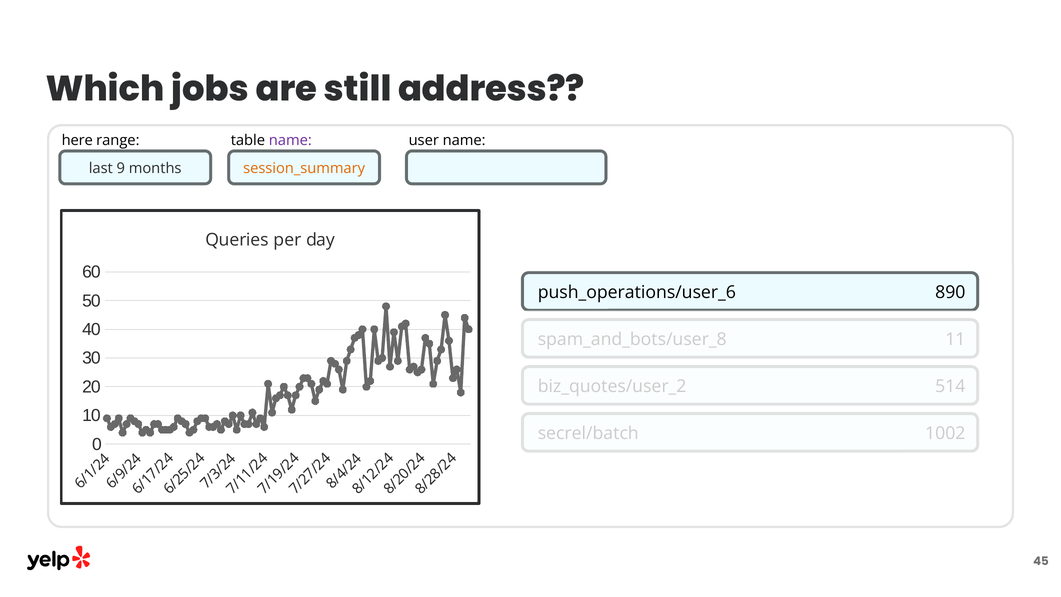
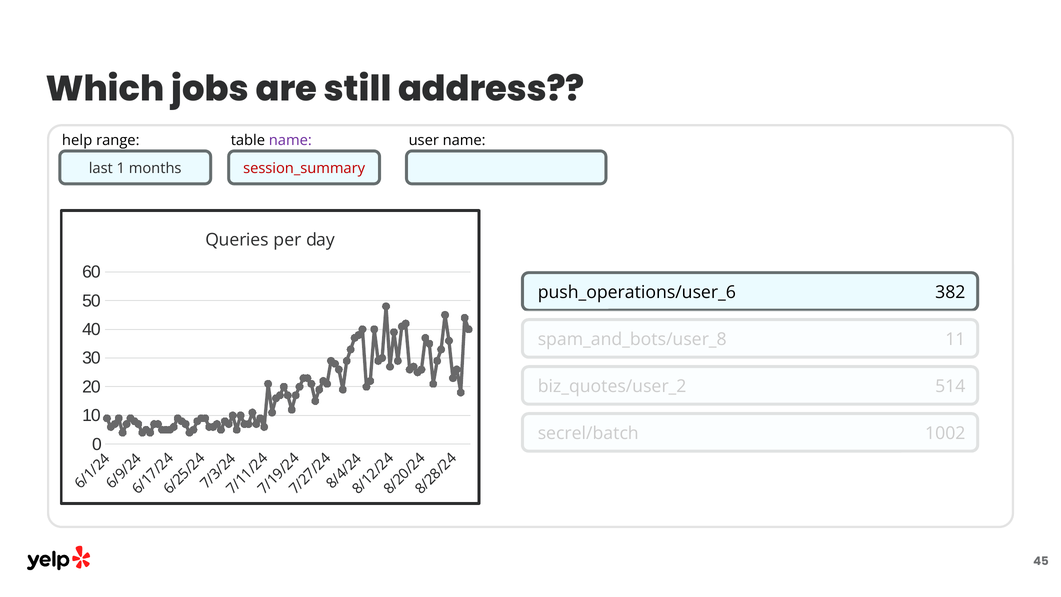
here: here -> help (77, 141)
9: 9 -> 1 (121, 168)
session_summary colour: orange -> red (304, 168)
890: 890 -> 382 (950, 293)
